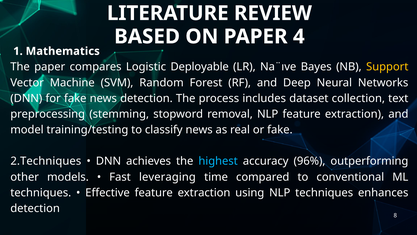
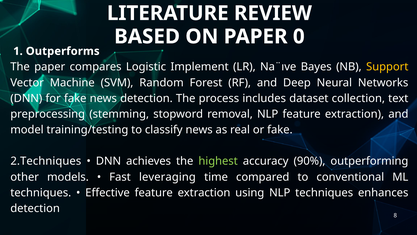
4: 4 -> 0 (299, 37)
Mathematics: Mathematics -> Outperforms (63, 51)
Deployable: Deployable -> Implement (200, 67)
highest colour: light blue -> light green (218, 161)
96%: 96% -> 90% (309, 161)
